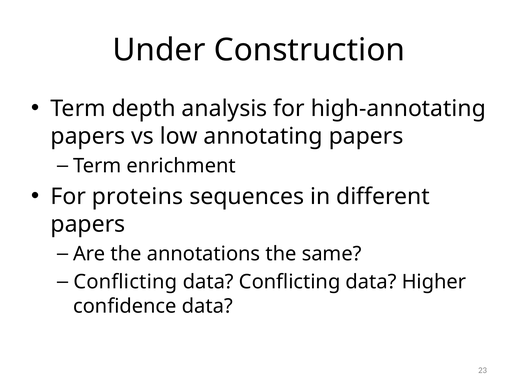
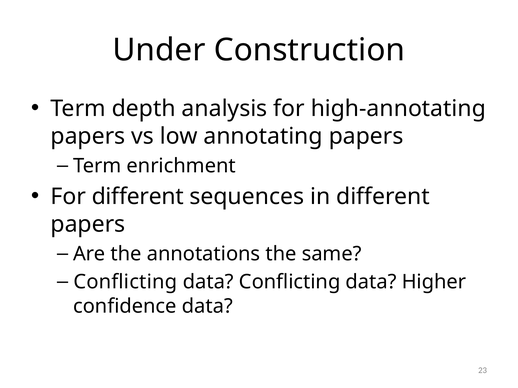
For proteins: proteins -> different (138, 197)
